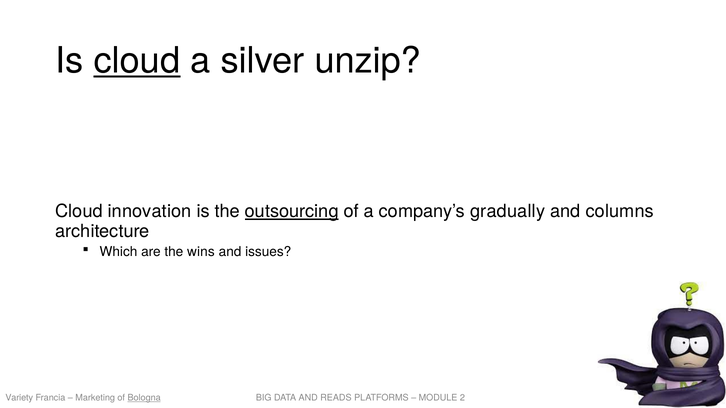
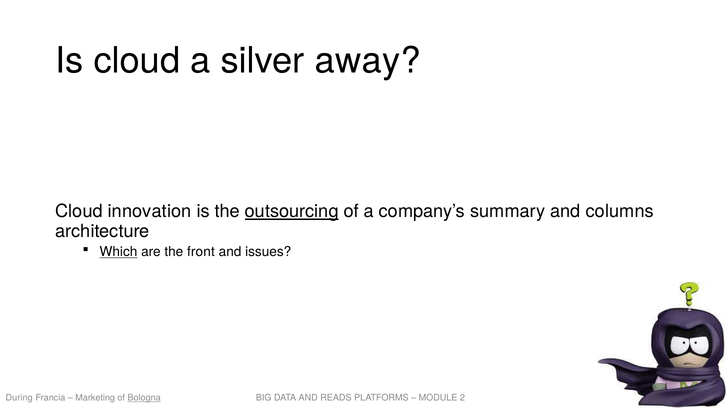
cloud underline: present -> none (137, 61)
unzip: unzip -> away (368, 61)
gradually: gradually -> summary (508, 212)
Which underline: none -> present (118, 252)
wins: wins -> front (201, 252)
Variety: Variety -> During (19, 398)
